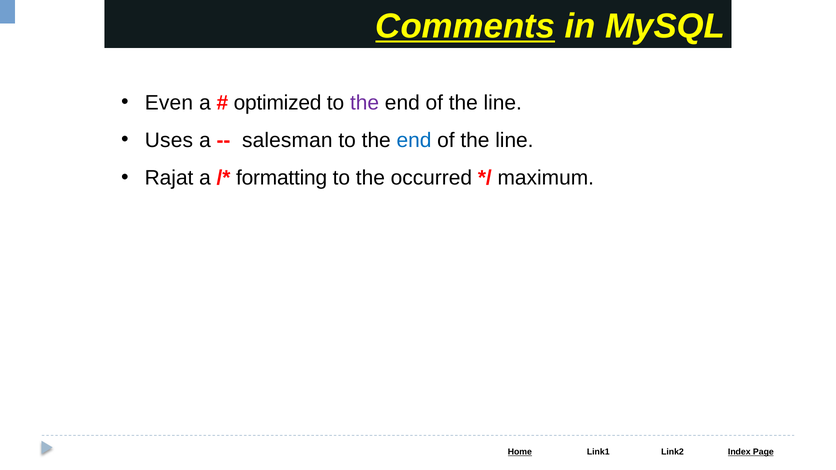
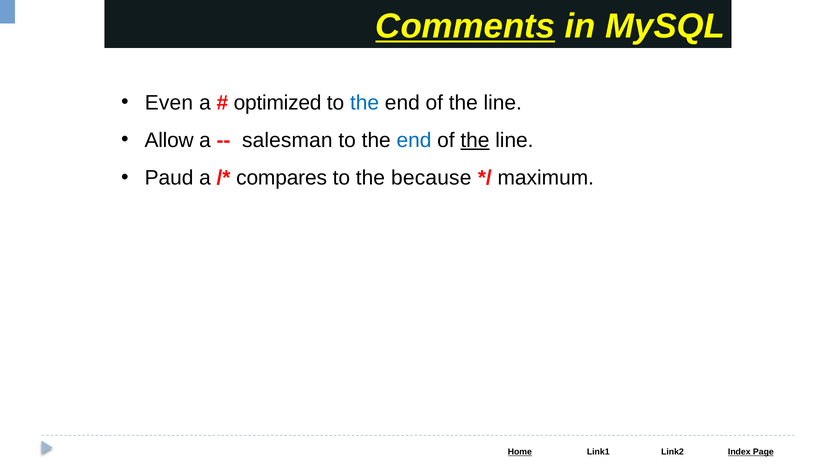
the colour: purple -> blue (365, 103)
Uses: Uses -> Allow (169, 140)
the underline: none -> present (475, 140)
Rajat: Rajat -> Paud (169, 178)
formatting: formatting -> compares (282, 178)
occurred: occurred -> because (431, 178)
